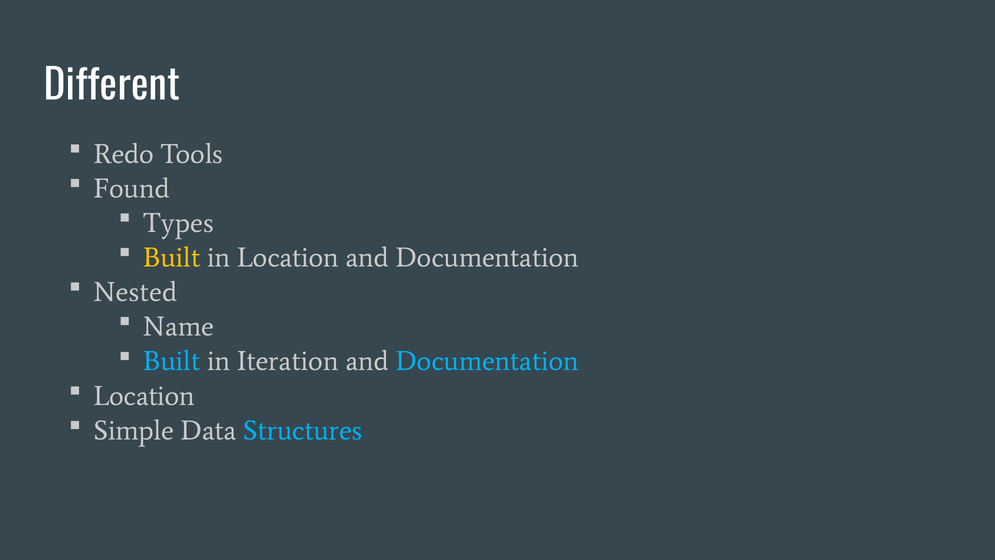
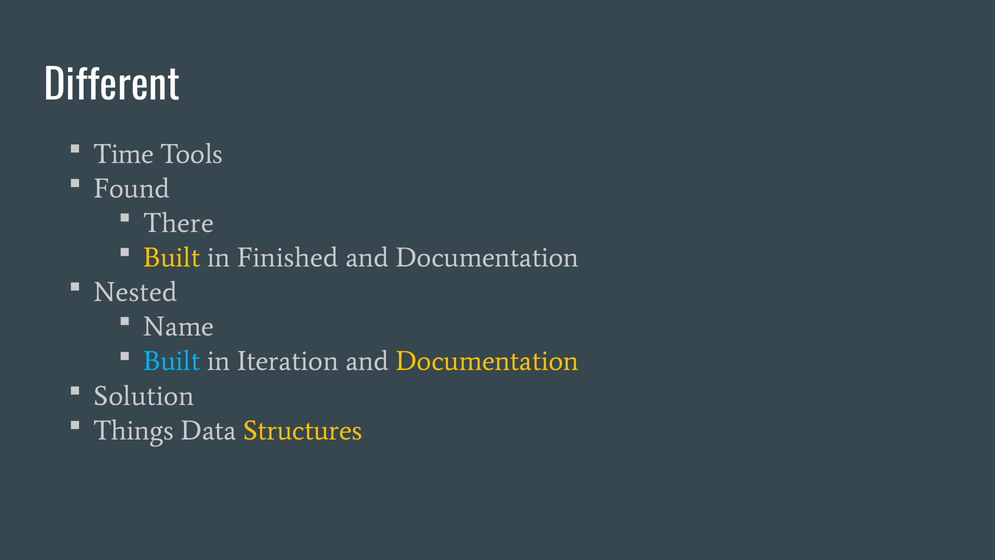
Redo: Redo -> Time (124, 154)
Types: Types -> There (179, 223)
in Location: Location -> Finished (288, 258)
Documentation colour: light blue -> yellow (487, 361)
Location: Location -> Solution (144, 396)
Simple: Simple -> Things (134, 430)
Structures colour: light blue -> yellow (303, 430)
